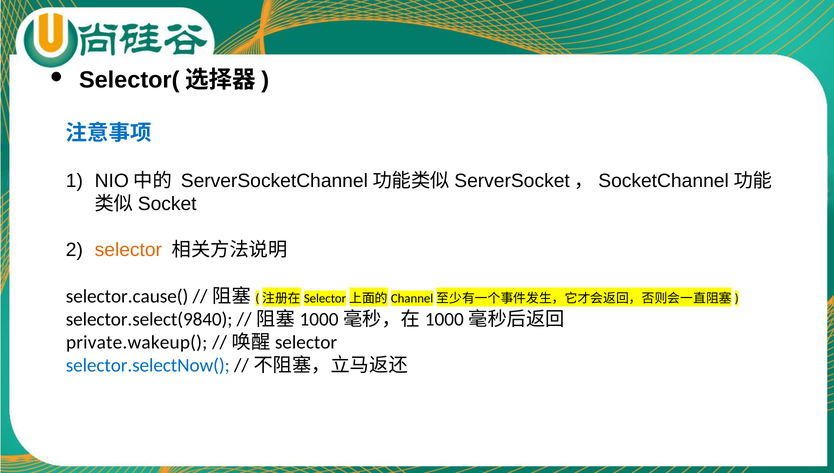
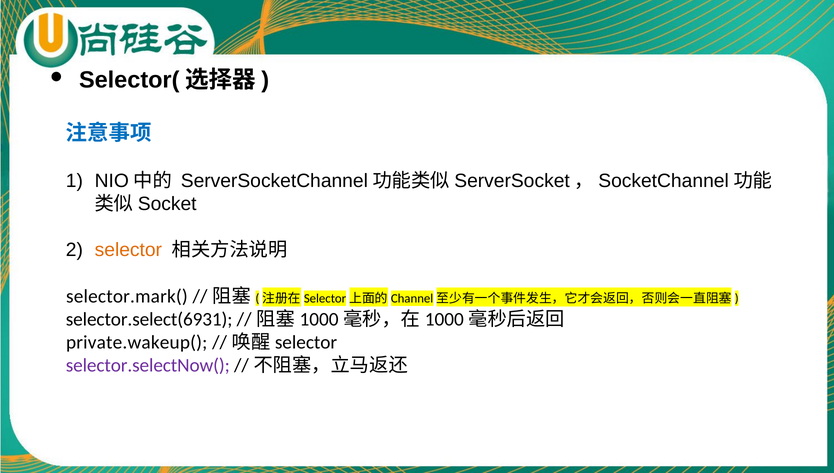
selector.cause(: selector.cause( -> selector.mark( (127, 296)
selector.select(9840: selector.select(9840 -> selector.select(6931 (149, 319)
selector.selectNow( colour: blue -> purple (148, 366)
